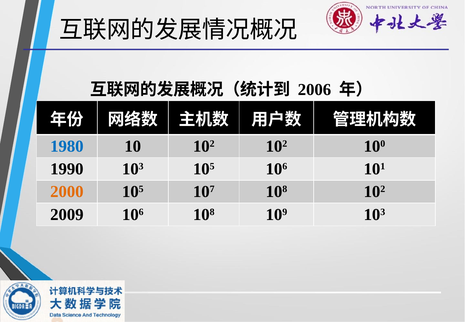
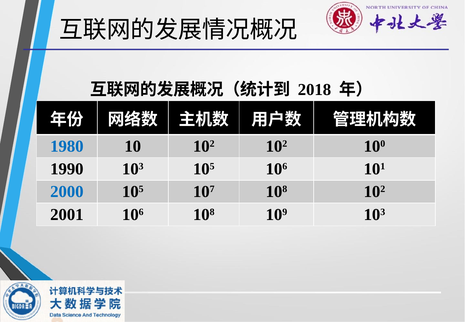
2006: 2006 -> 2018 (314, 90)
2000 colour: orange -> blue (67, 192)
2009: 2009 -> 2001 (67, 215)
